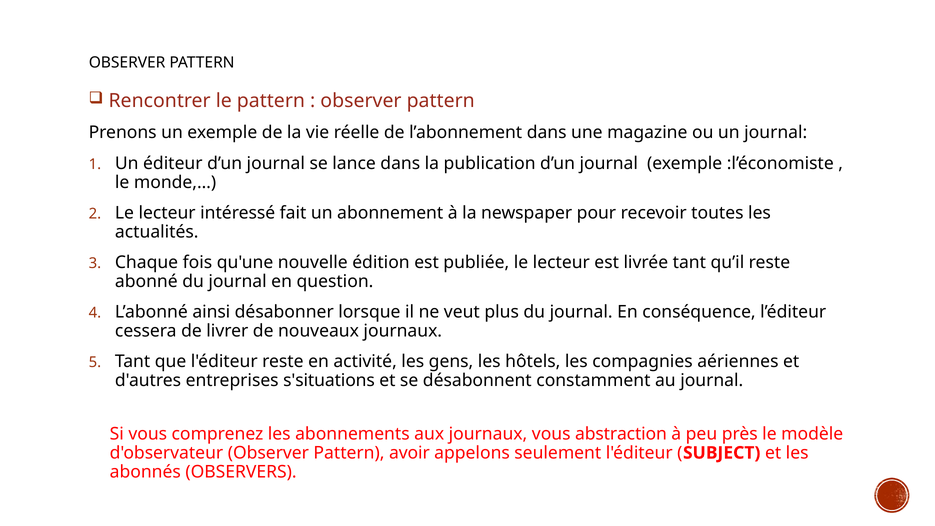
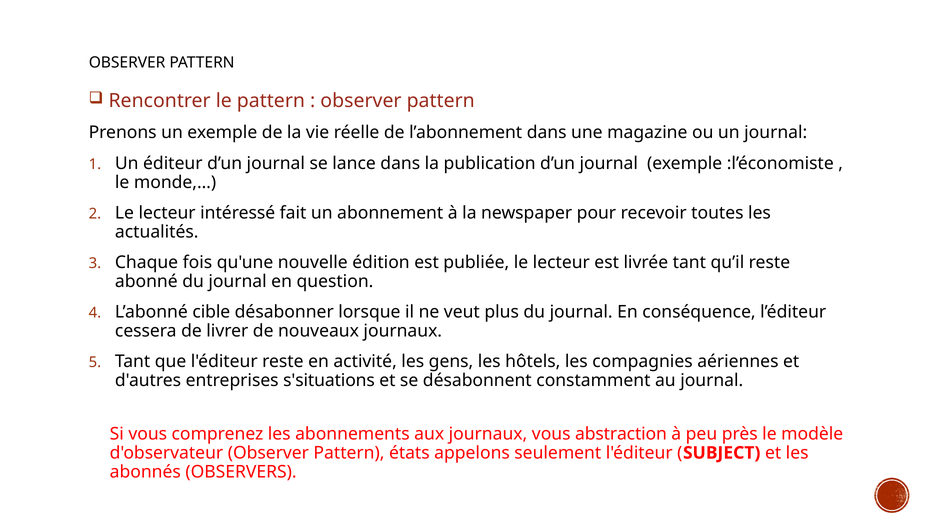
ainsi: ainsi -> cible (211, 312)
avoir: avoir -> états (409, 453)
